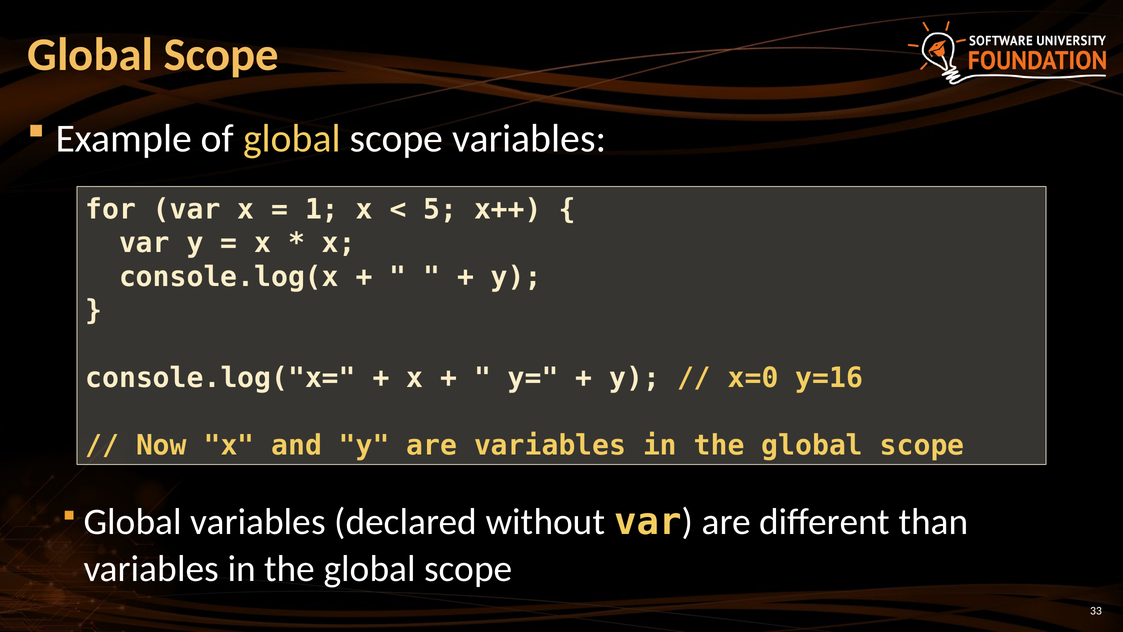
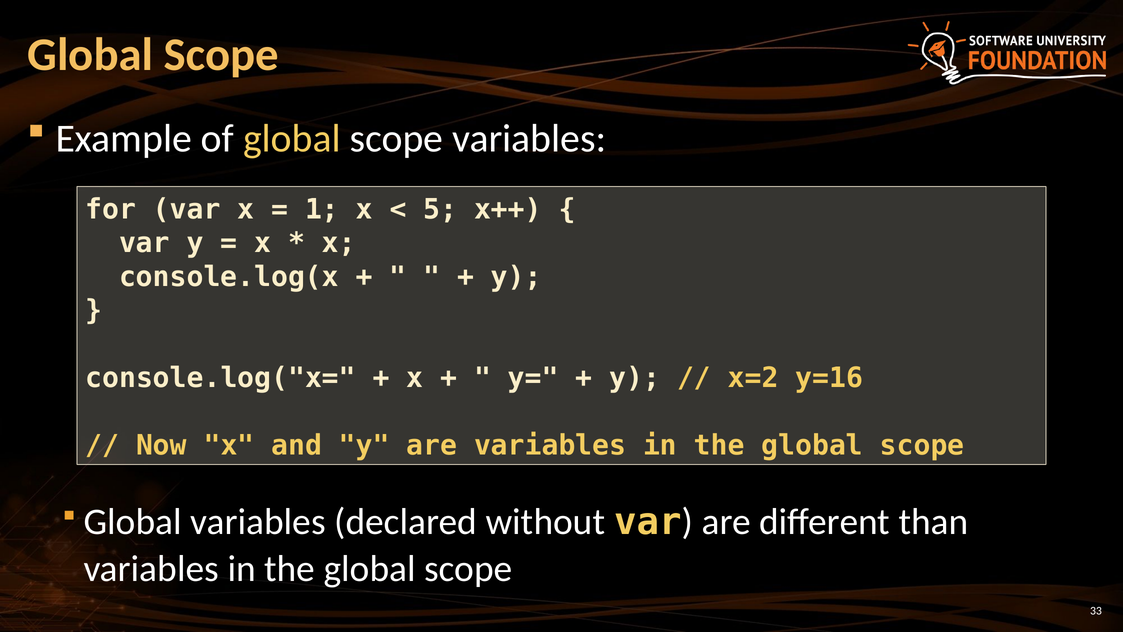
x=0: x=0 -> x=2 (753, 378)
